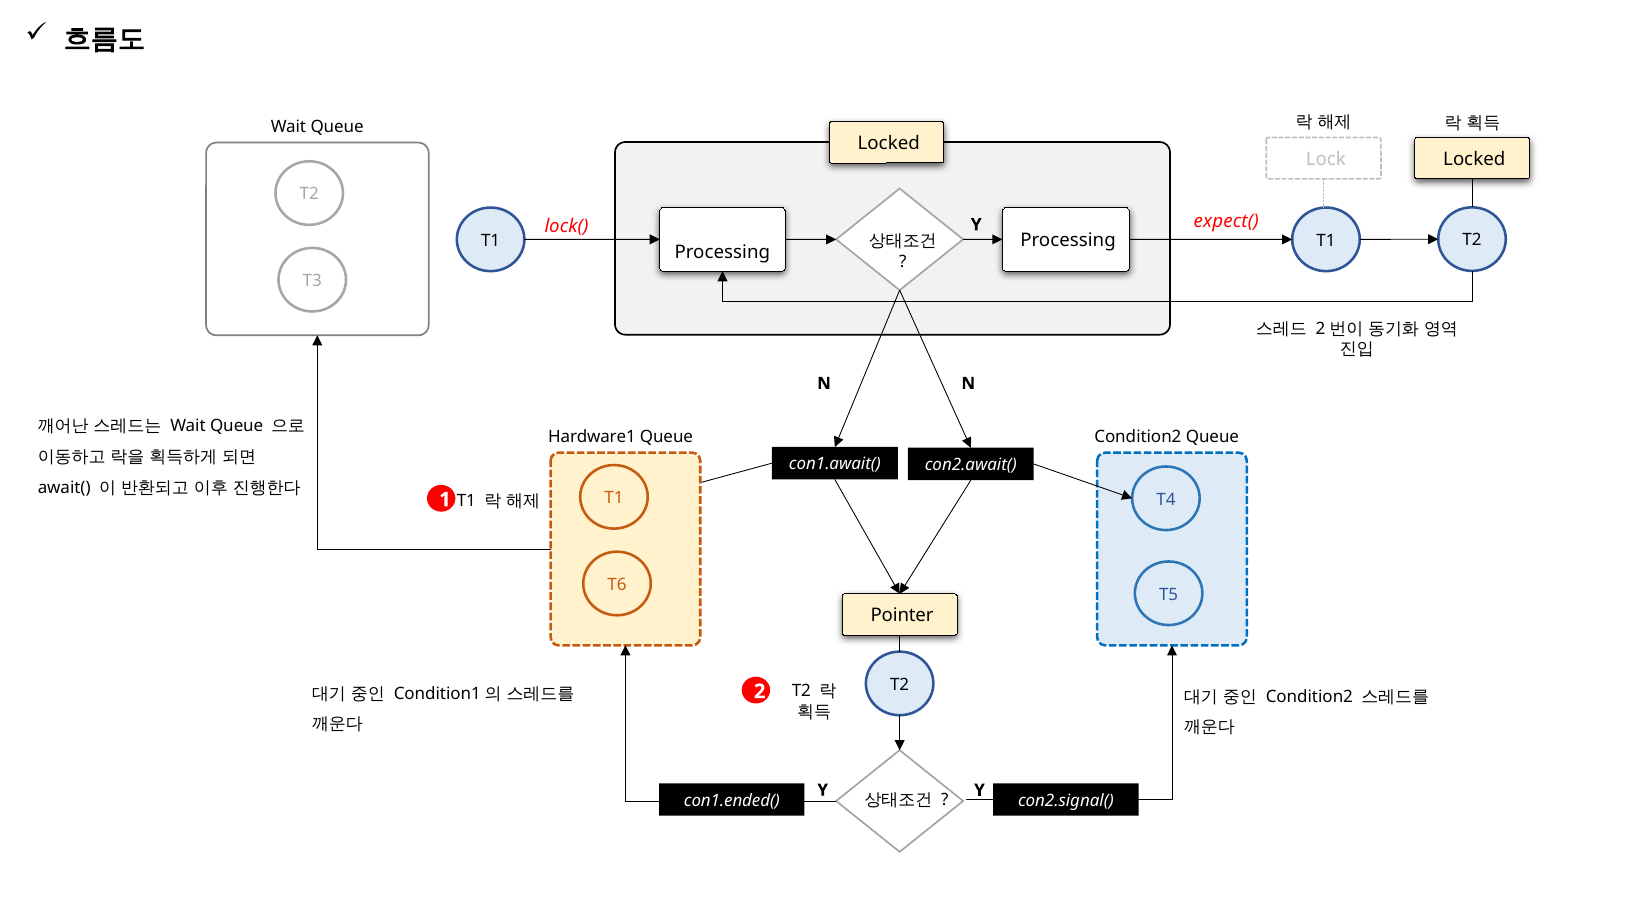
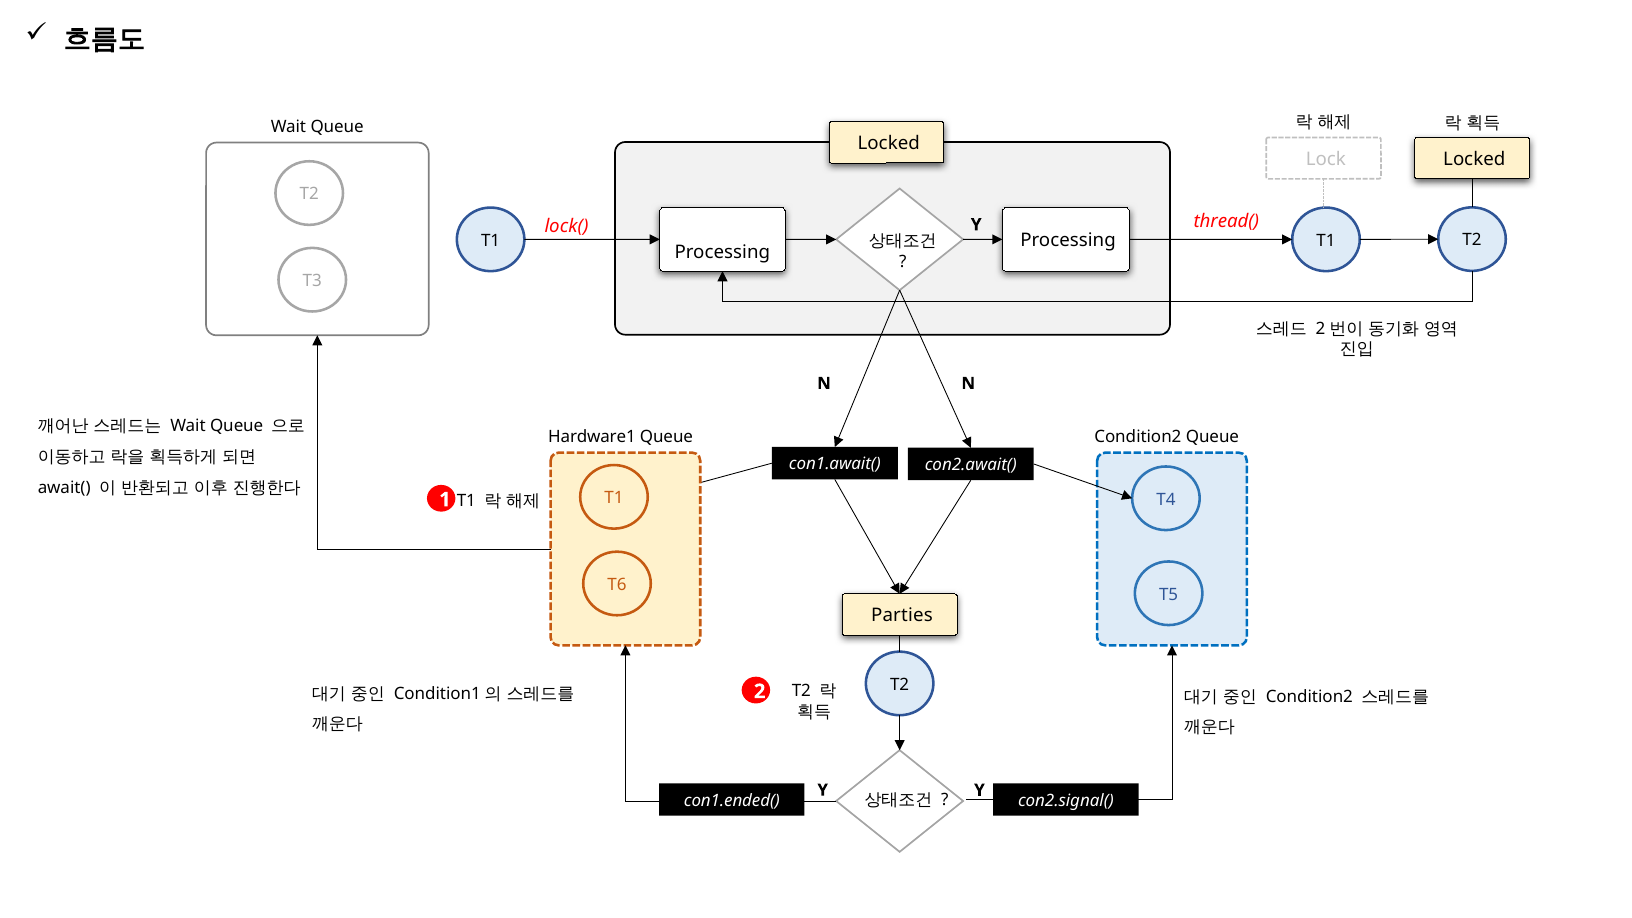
expect(: expect( -> thread( (1226, 222)
Pointer: Pointer -> Parties (902, 616)
